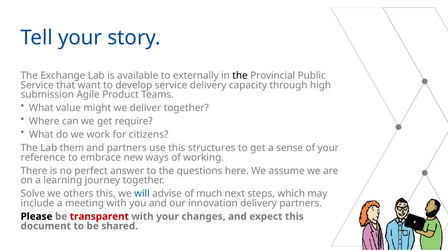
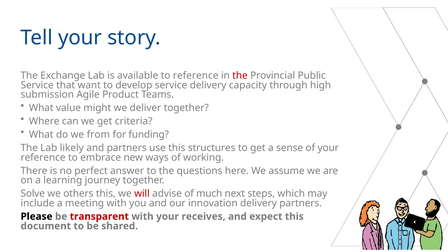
to externally: externally -> reference (196, 76)
the colour: black -> red (240, 76)
require: require -> criteria (134, 121)
work: work -> from (98, 135)
citizens: citizens -> funding (149, 135)
them: them -> likely (72, 148)
will colour: blue -> red (142, 194)
changes: changes -> receives (203, 216)
